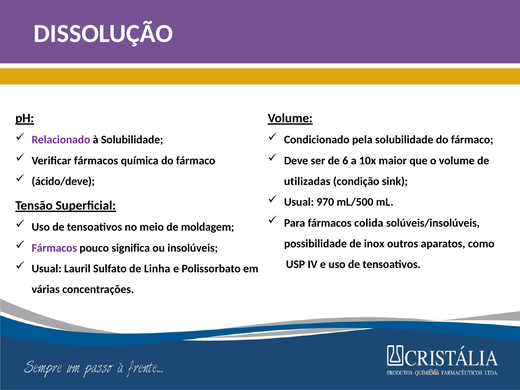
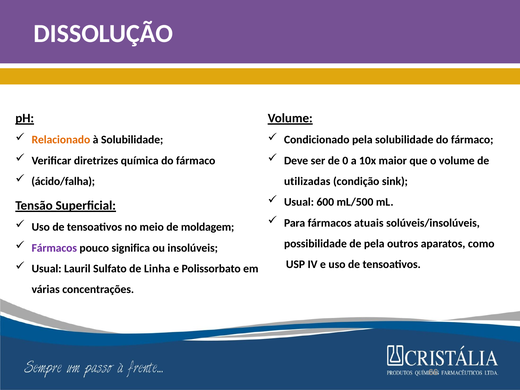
Relacionado colour: purple -> orange (61, 140)
Verificar fármacos: fármacos -> diretrizes (96, 161)
6: 6 -> 0 (345, 161)
ácido/deve: ácido/deve -> ácido/falha (63, 181)
970: 970 -> 600 (325, 202)
colida: colida -> atuais (369, 223)
de inox: inox -> pela (374, 244)
